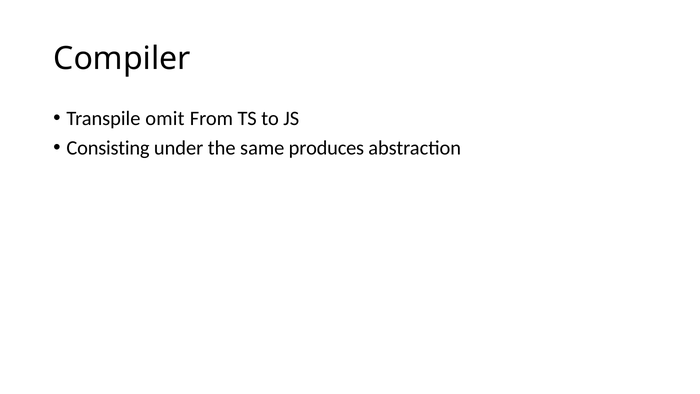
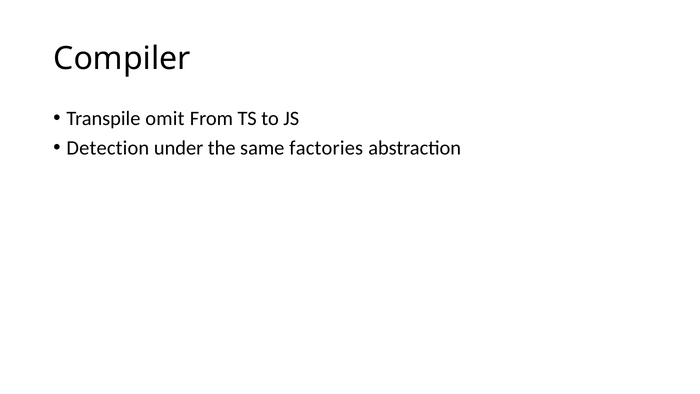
Consisting: Consisting -> Detection (108, 148)
produces: produces -> factories (326, 148)
